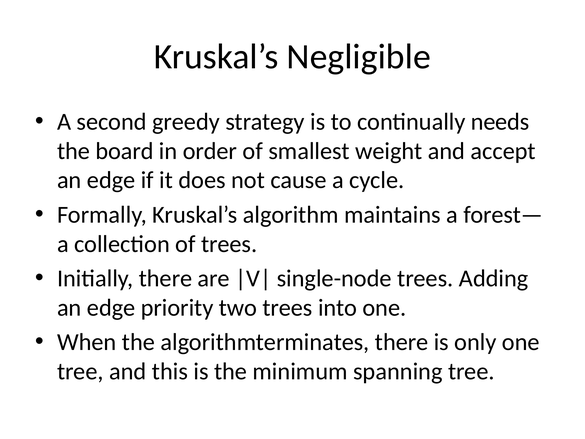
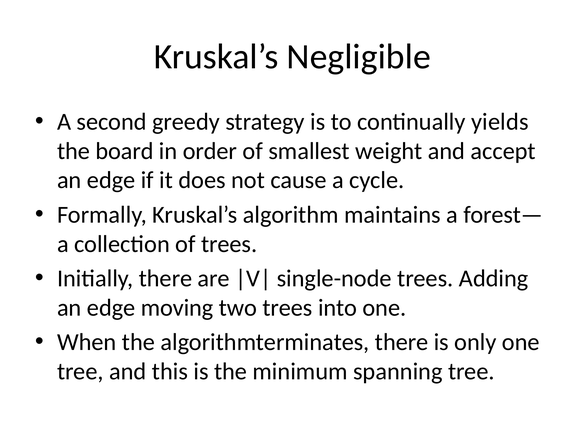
needs: needs -> yields (500, 122)
priority: priority -> moving (177, 308)
